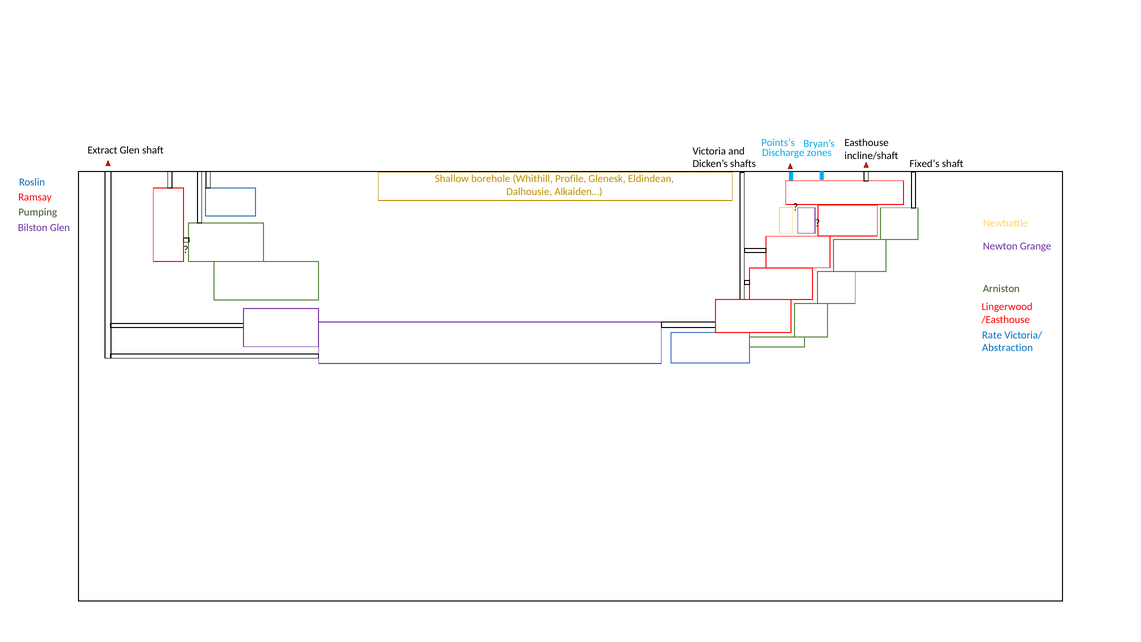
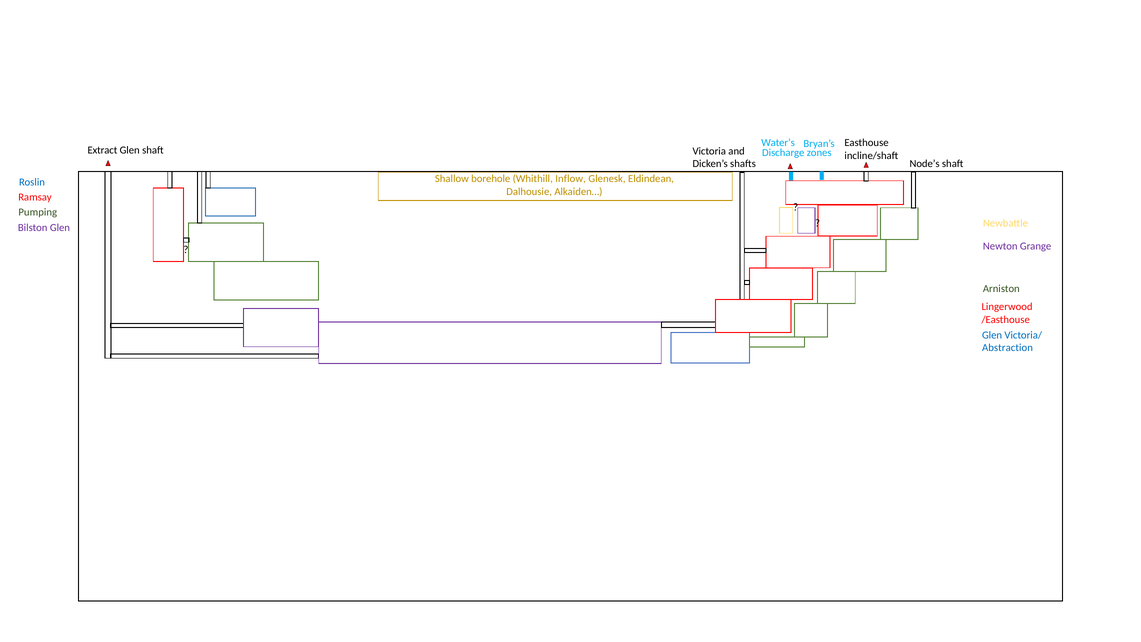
Points’s: Points’s -> Water’s (778, 143)
Fixed’s: Fixed’s -> Node’s (925, 164)
Profile: Profile -> Inflow (571, 179)
Rate: Rate -> Glen (992, 335)
